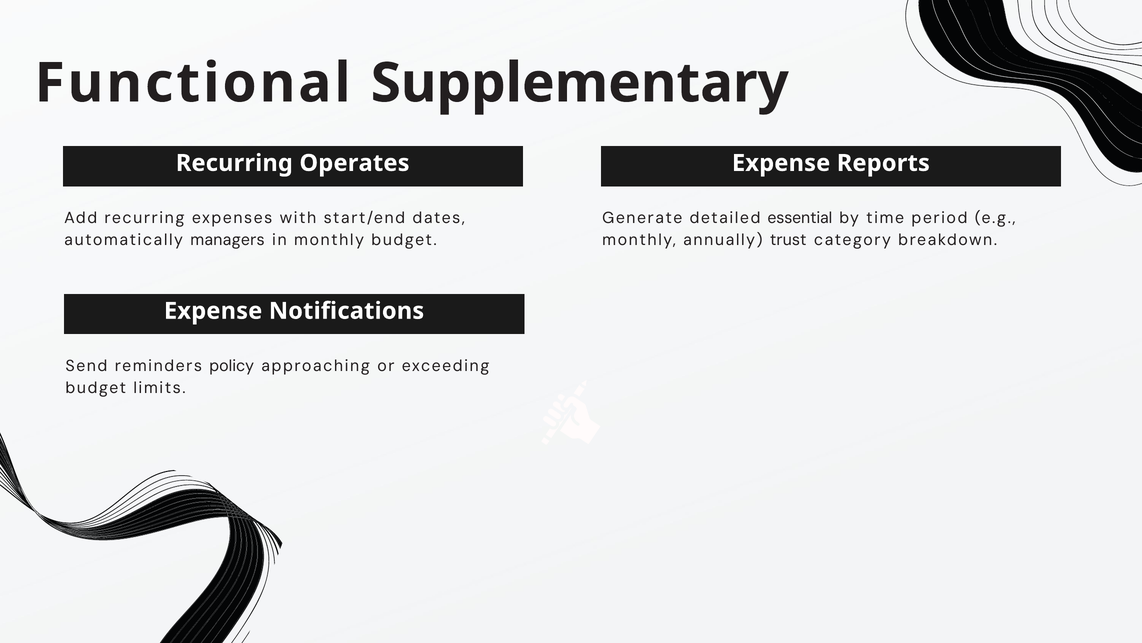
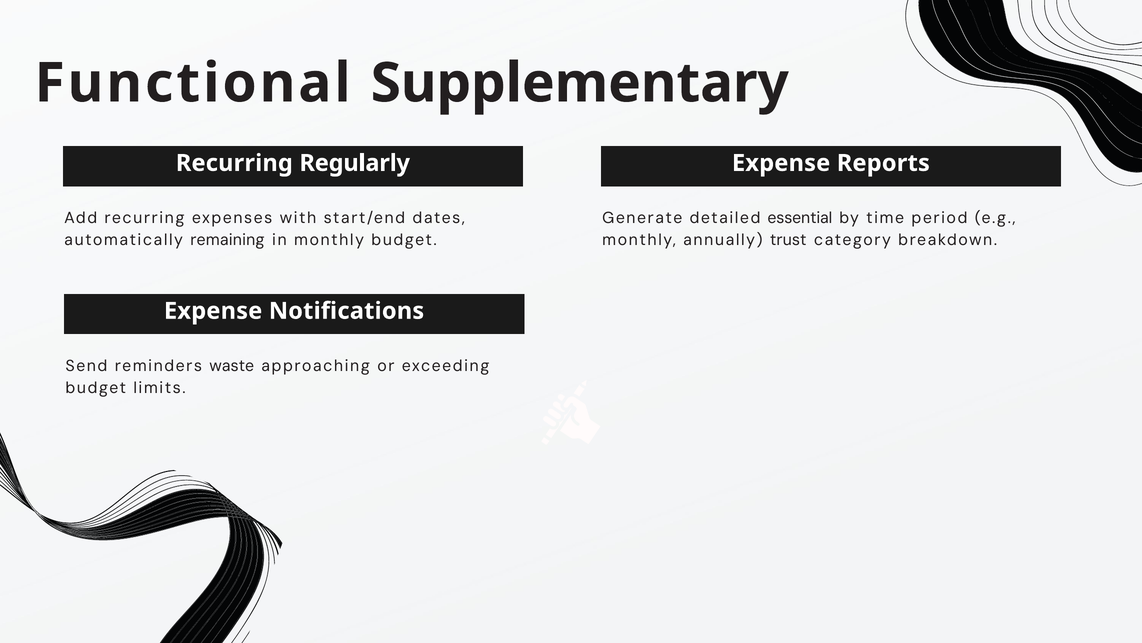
Operates: Operates -> Regularly (355, 163)
managers: managers -> remaining (227, 240)
policy: policy -> waste (232, 365)
